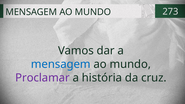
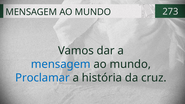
Proclamar colour: purple -> blue (42, 78)
